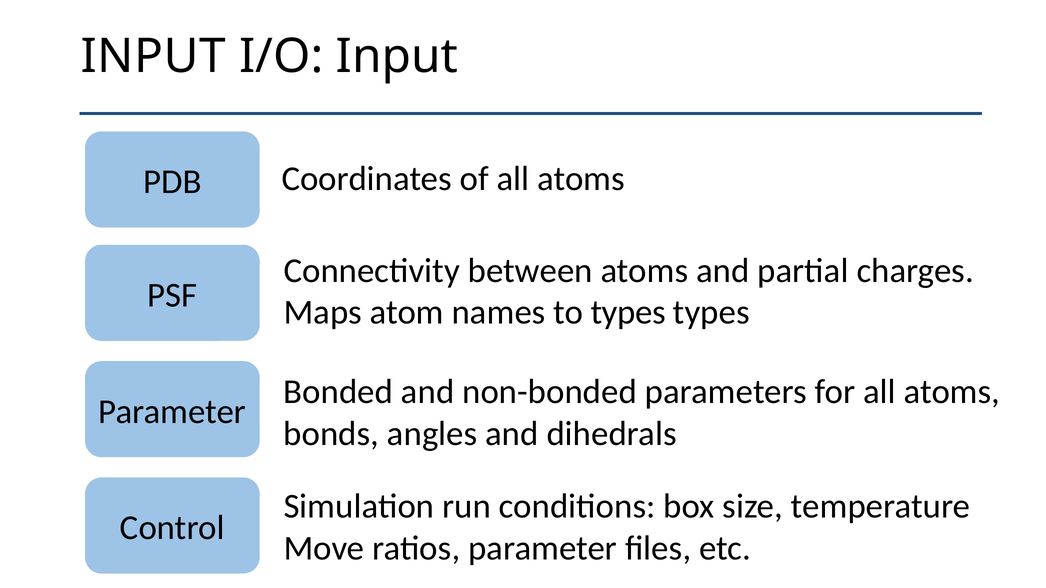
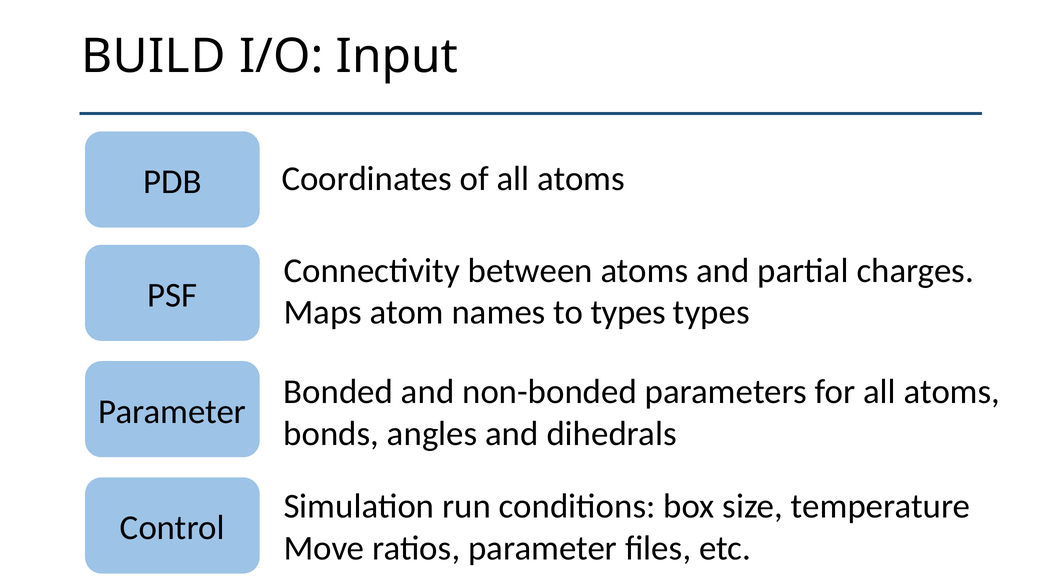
INPUT: INPUT -> BUILD (153, 57)
